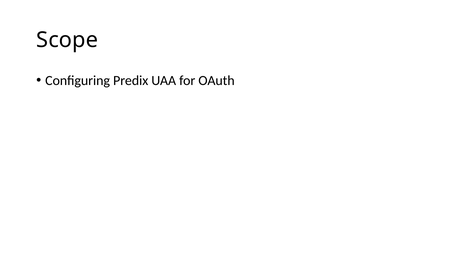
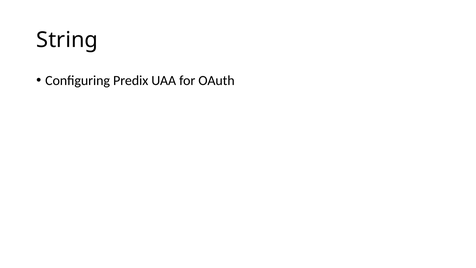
Scope: Scope -> String (67, 40)
